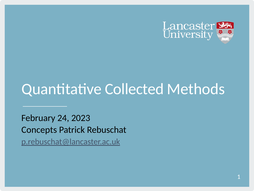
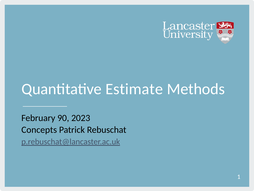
Collected: Collected -> Estimate (134, 89)
24: 24 -> 90 (63, 118)
